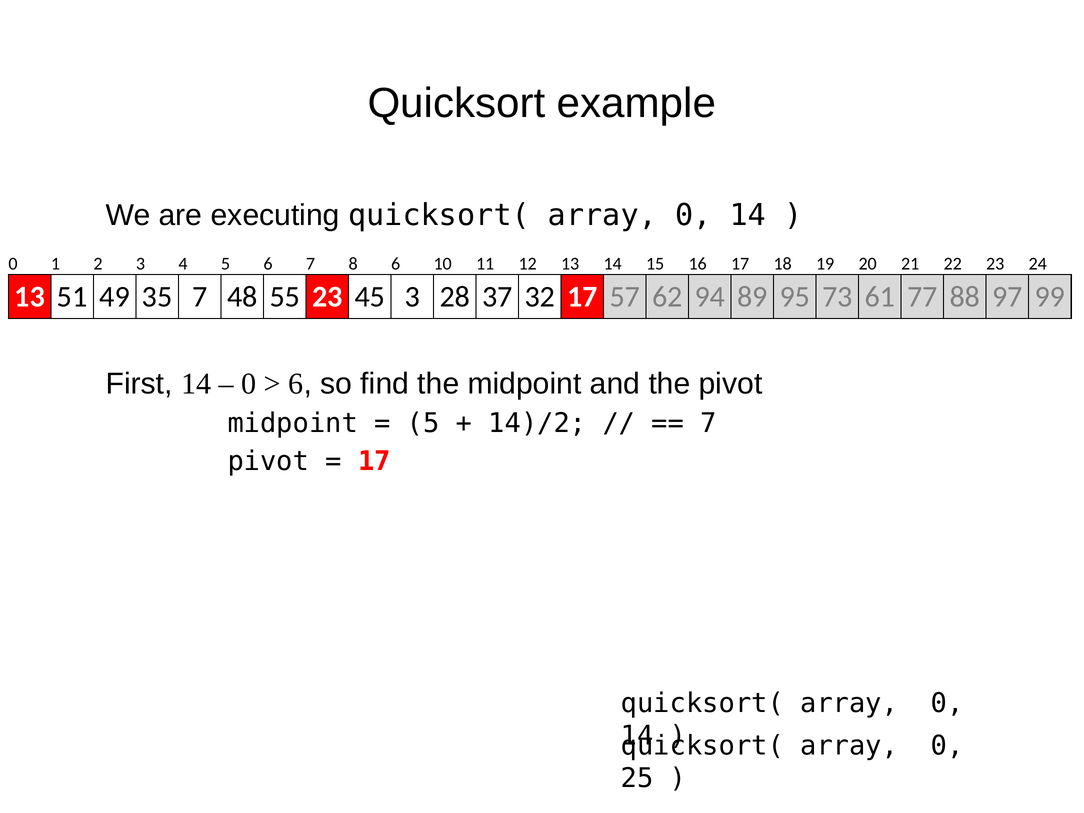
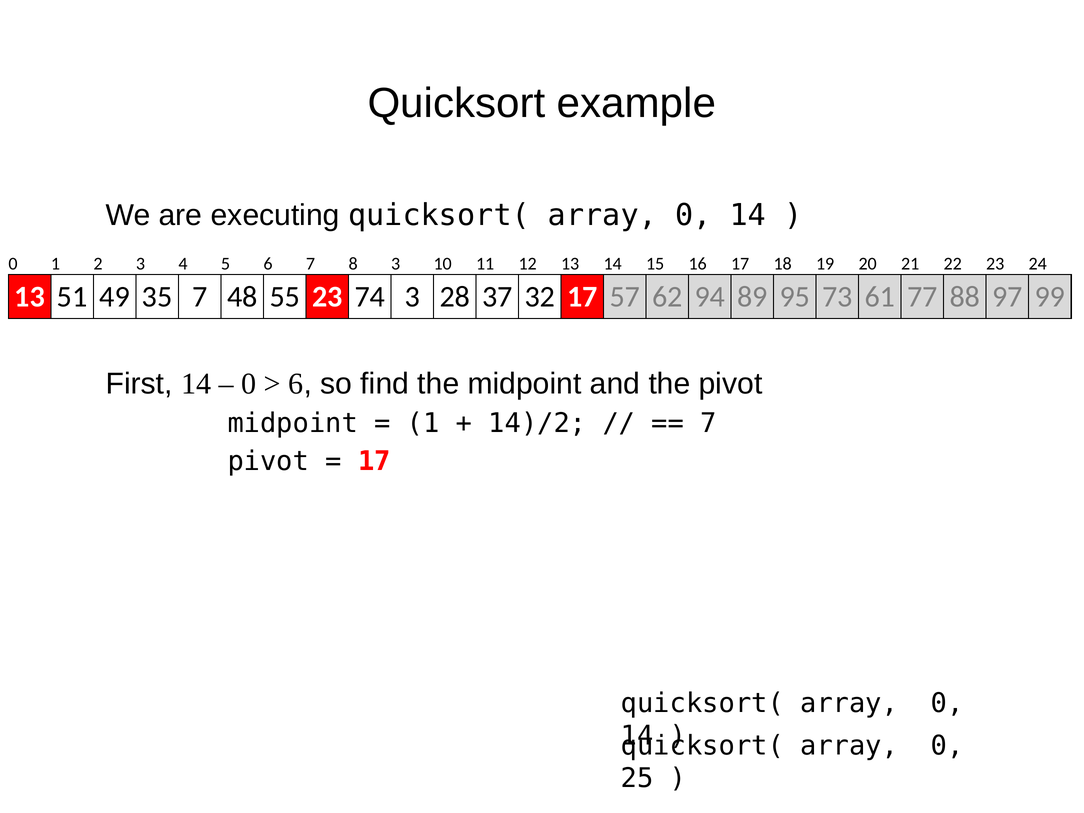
8 6: 6 -> 3 (396, 264)
45: 45 -> 74 (370, 297)
5: 5 -> 1 (423, 424)
